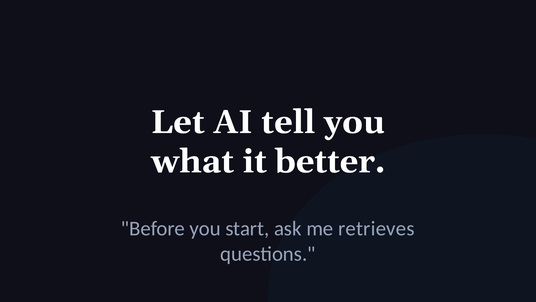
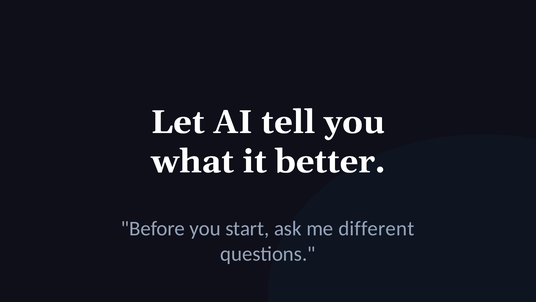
retrieves: retrieves -> different (376, 228)
